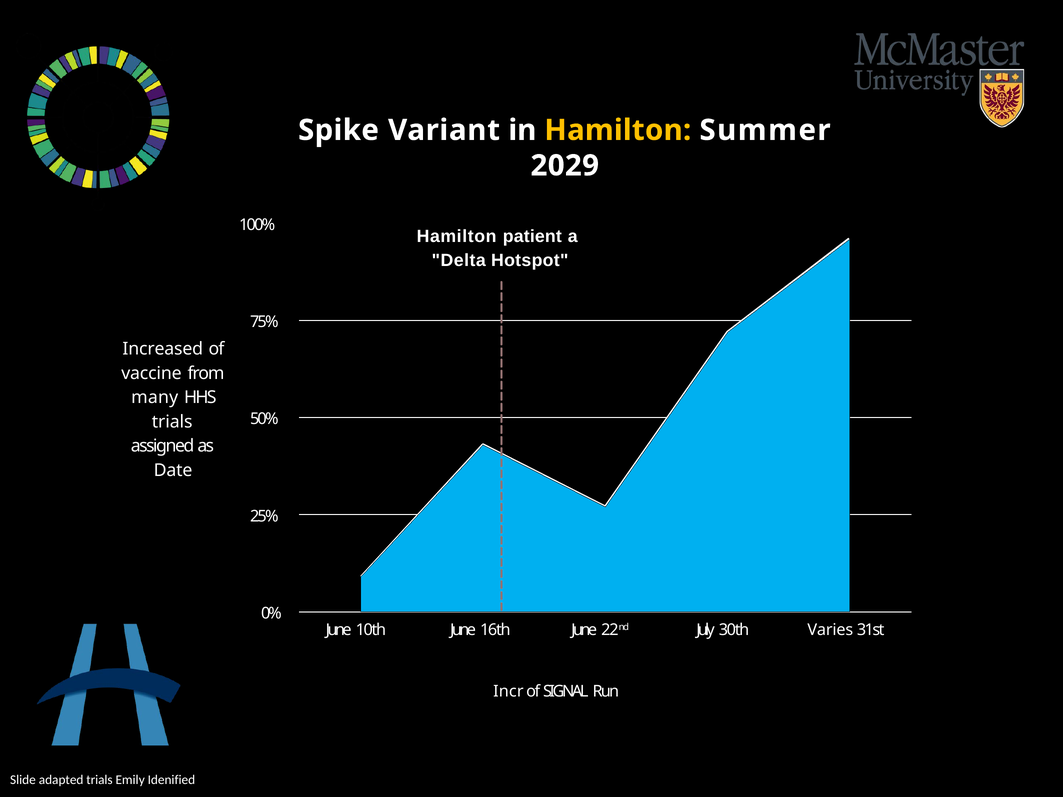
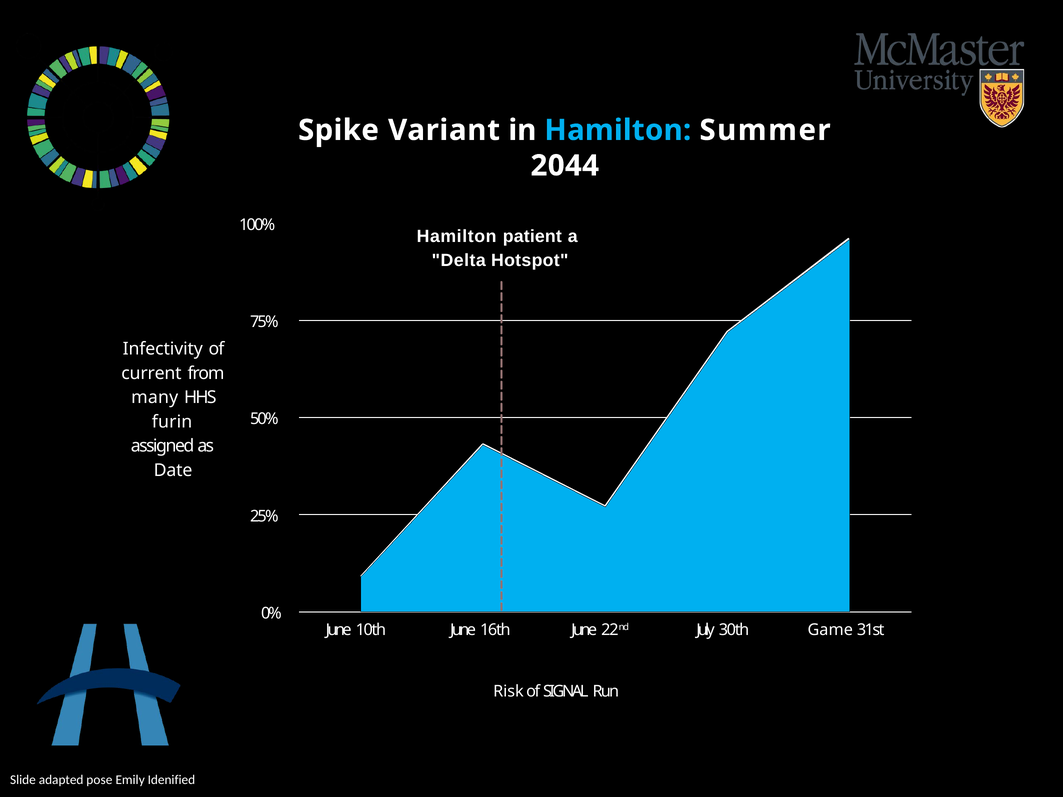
Hamilton colour: yellow -> light blue (618, 130)
2029: 2029 -> 2044 (565, 166)
Increased: Increased -> Infectivity (163, 349)
vaccine: vaccine -> current (151, 373)
trials: trials -> furin (172, 422)
Varies: Varies -> Game (830, 630)
Incr: Incr -> Risk (508, 692)
adapted trials: trials -> pose (99, 780)
